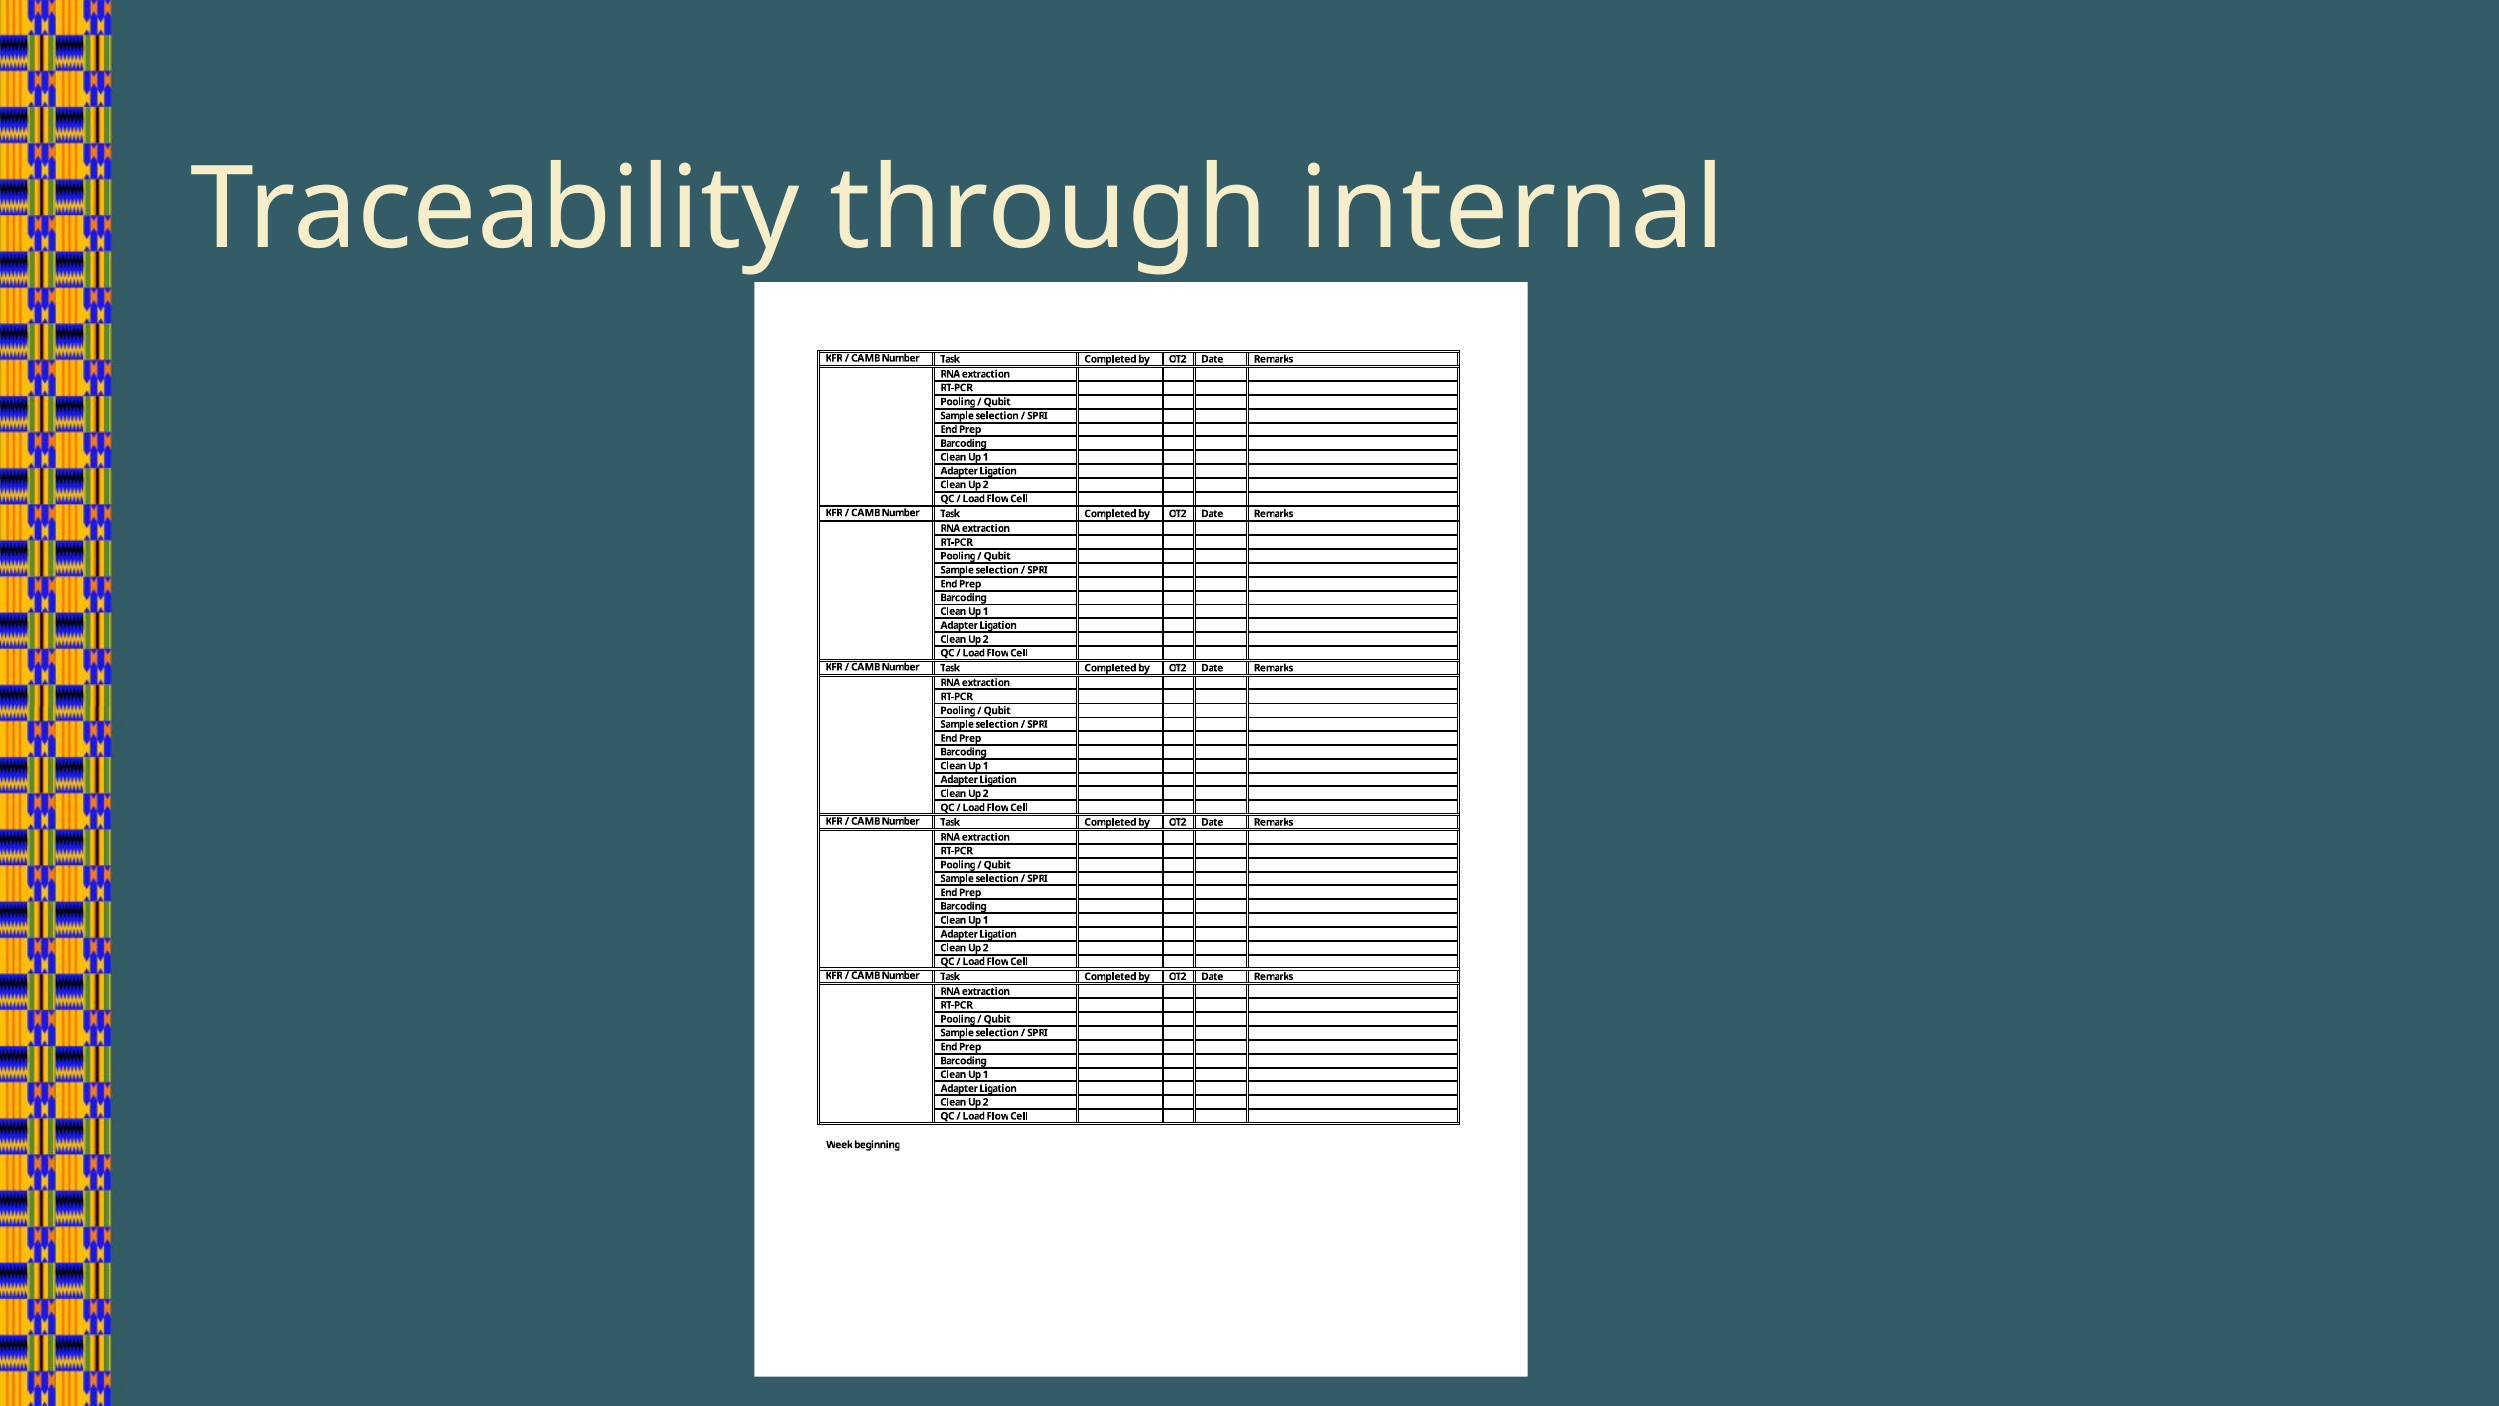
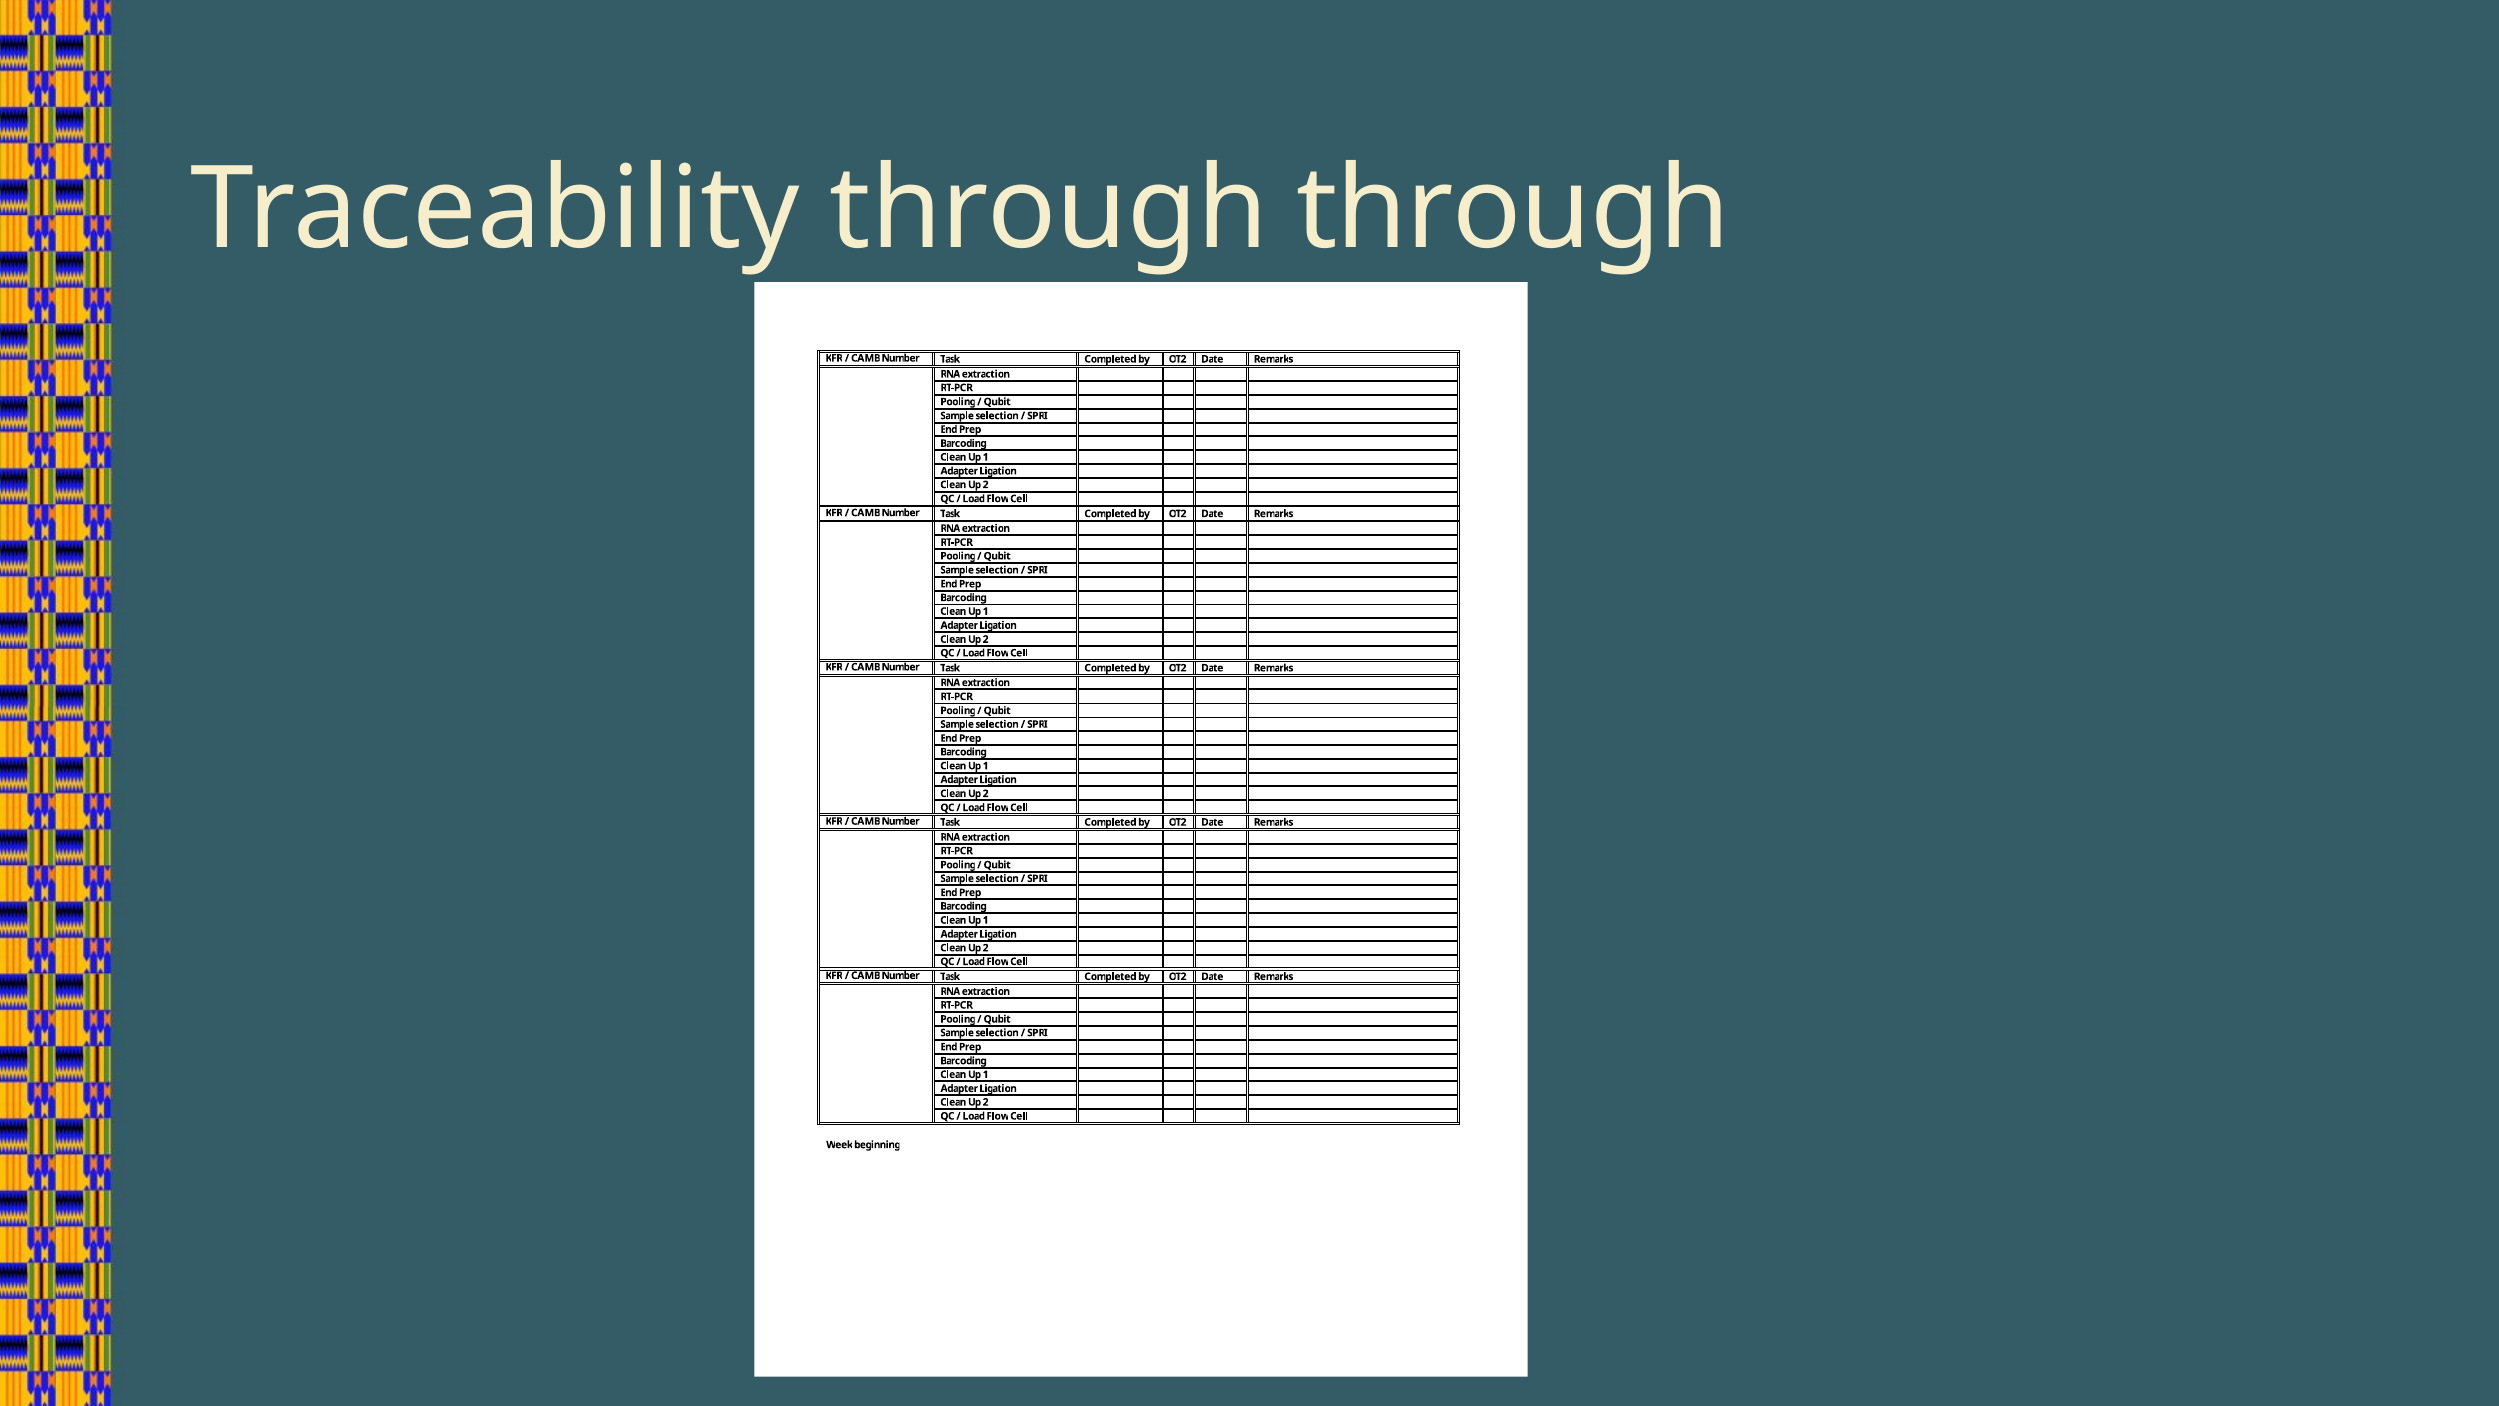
through internal: internal -> through (1513, 210)
